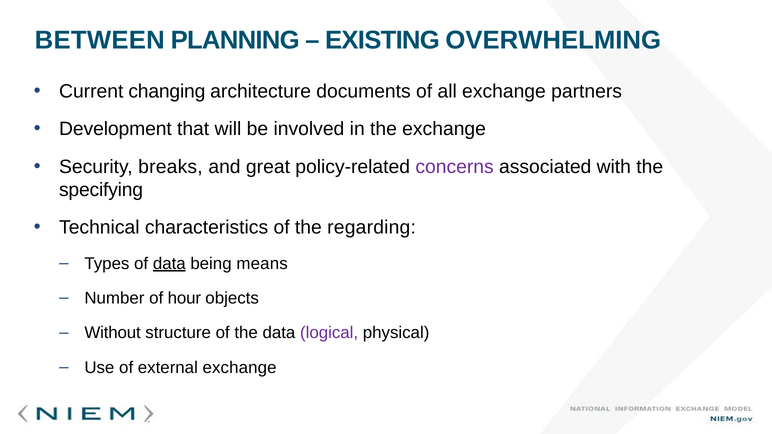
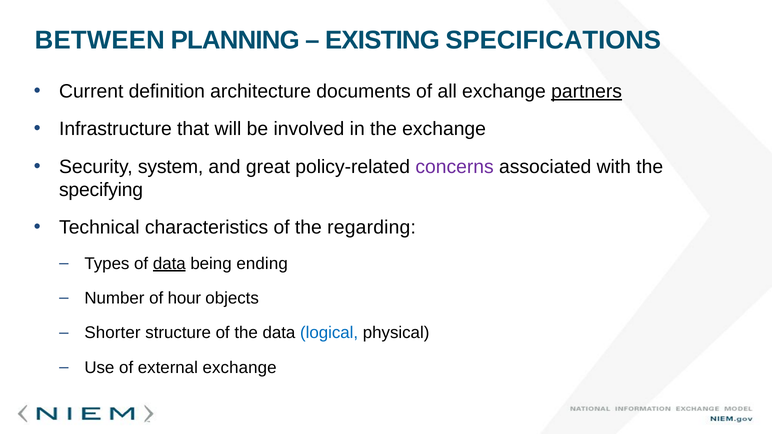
OVERWHELMING: OVERWHELMING -> SPECIFICATIONS (553, 40)
changing: changing -> definition (167, 92)
partners underline: none -> present (587, 92)
Development: Development -> Infrastructure (115, 129)
breaks: breaks -> system (171, 167)
means: means -> ending (262, 264)
Without: Without -> Shorter (112, 333)
logical colour: purple -> blue (329, 333)
